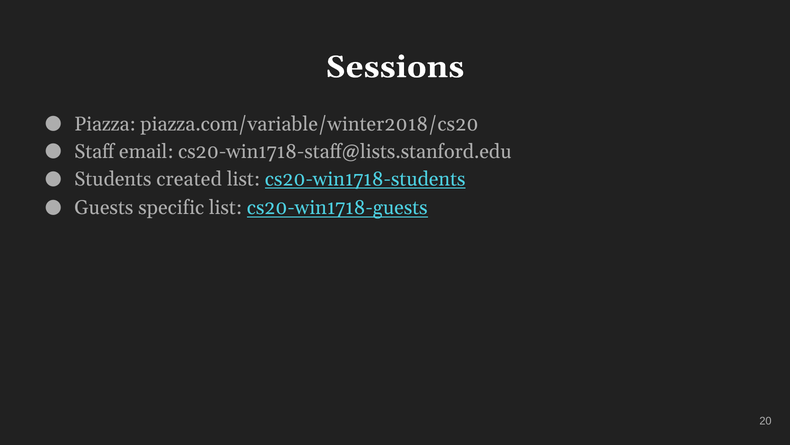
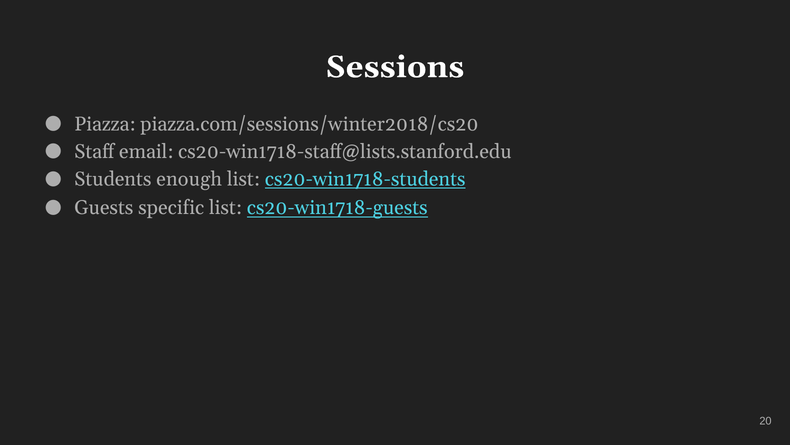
piazza.com/variable/winter2018/cs20: piazza.com/variable/winter2018/cs20 -> piazza.com/sessions/winter2018/cs20 (309, 124)
created: created -> enough (189, 179)
